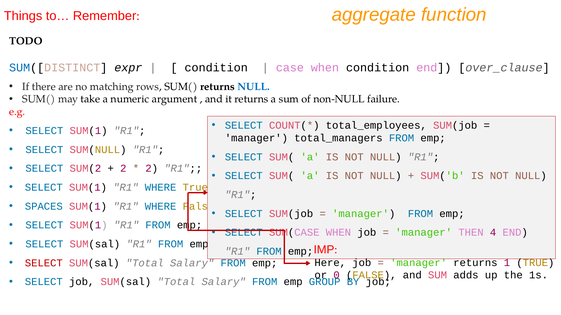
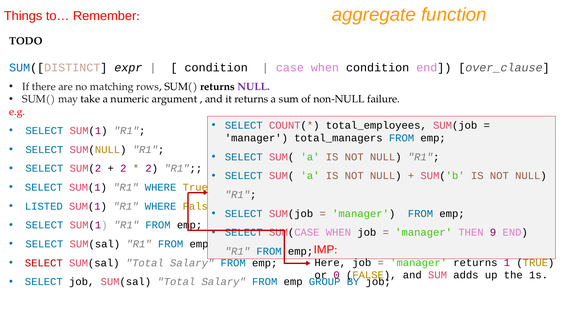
NULL colour: blue -> purple (254, 87)
SPACES: SPACES -> LISTED (44, 207)
4: 4 -> 9 (493, 233)
